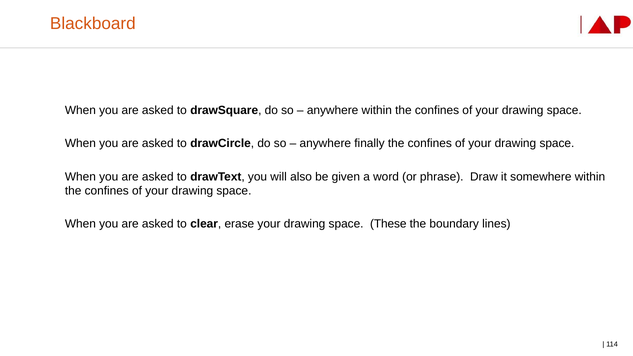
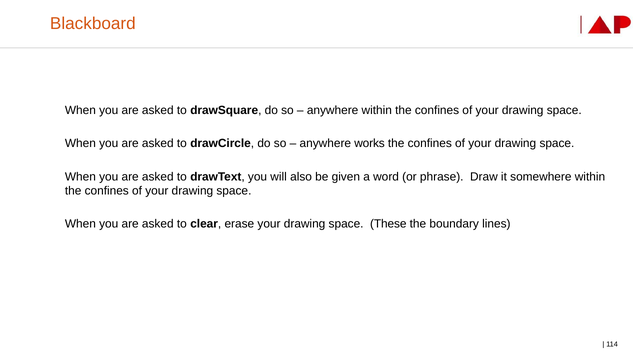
finally: finally -> works (370, 143)
